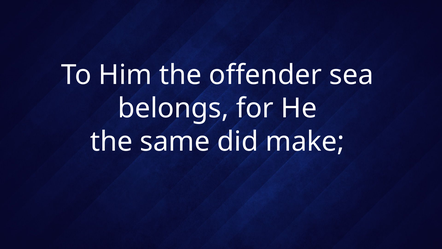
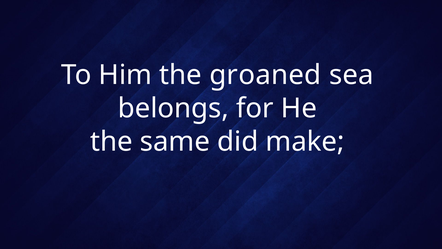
offender: offender -> groaned (265, 75)
